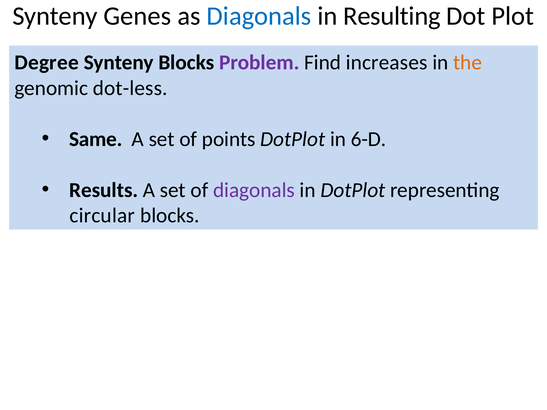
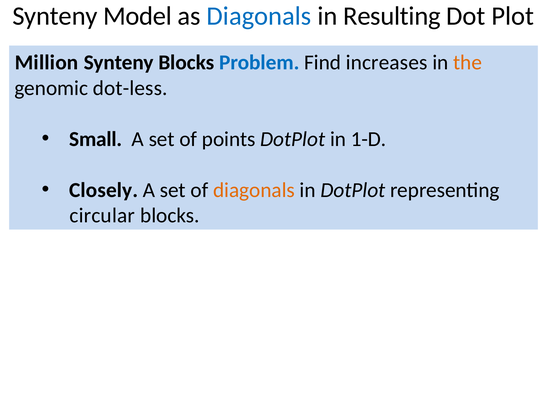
Genes: Genes -> Model (138, 16)
Degree: Degree -> Million (47, 63)
Problem colour: purple -> blue (259, 63)
Same: Same -> Small (96, 139)
6-D: 6-D -> 1-D (368, 139)
Results: Results -> Closely (104, 190)
diagonals colour: purple -> orange (254, 190)
